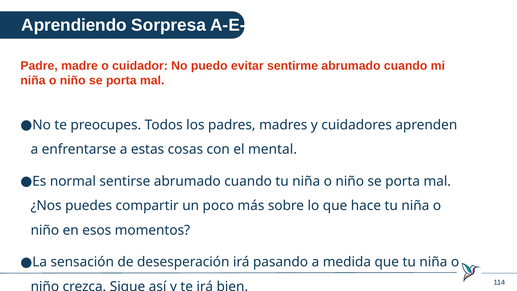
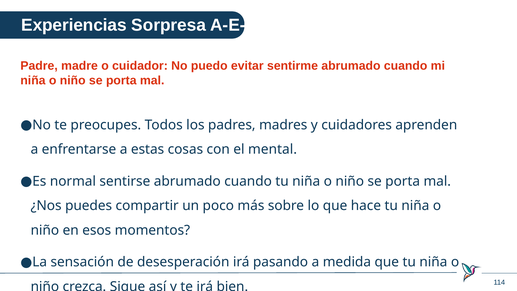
Aprendiendo: Aprendiendo -> Experiencias (74, 25)
